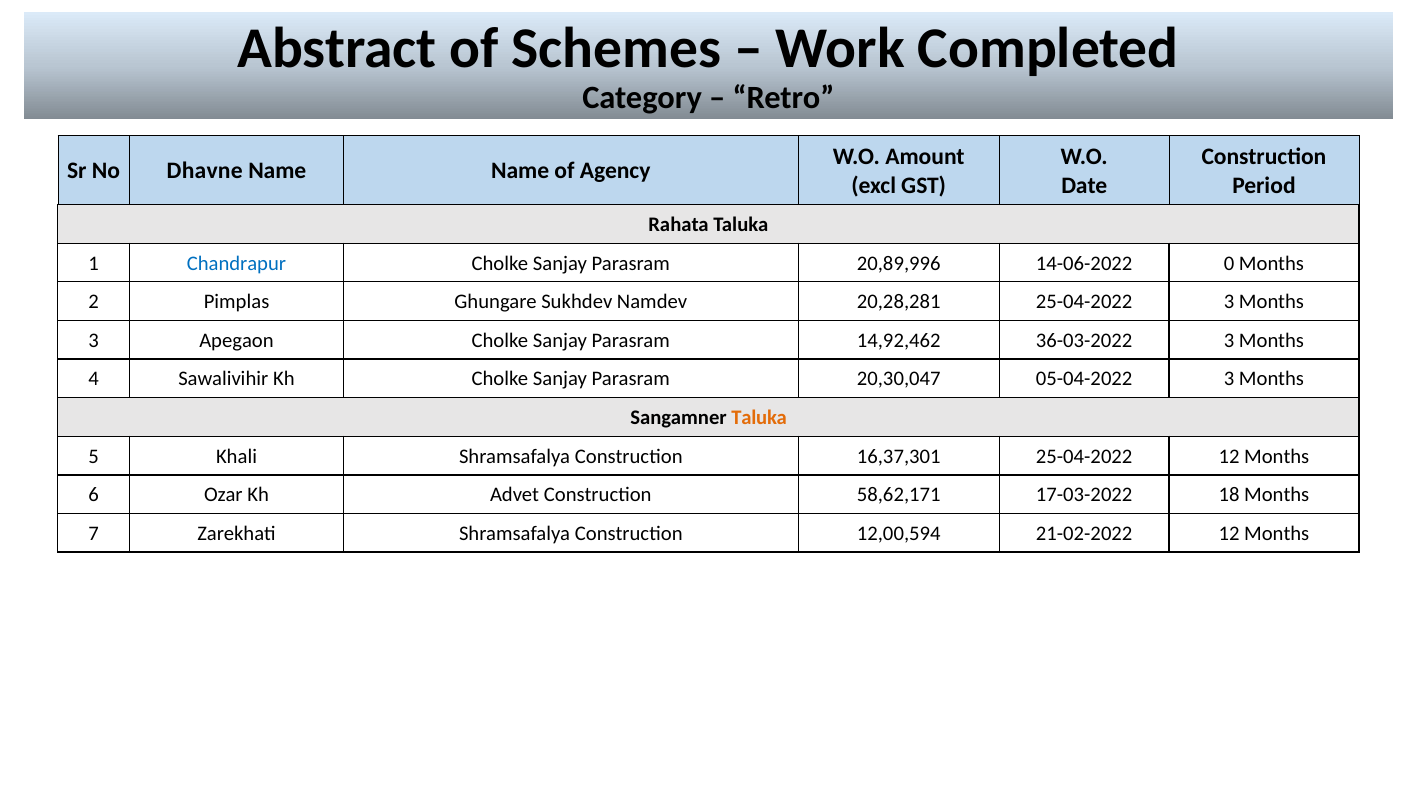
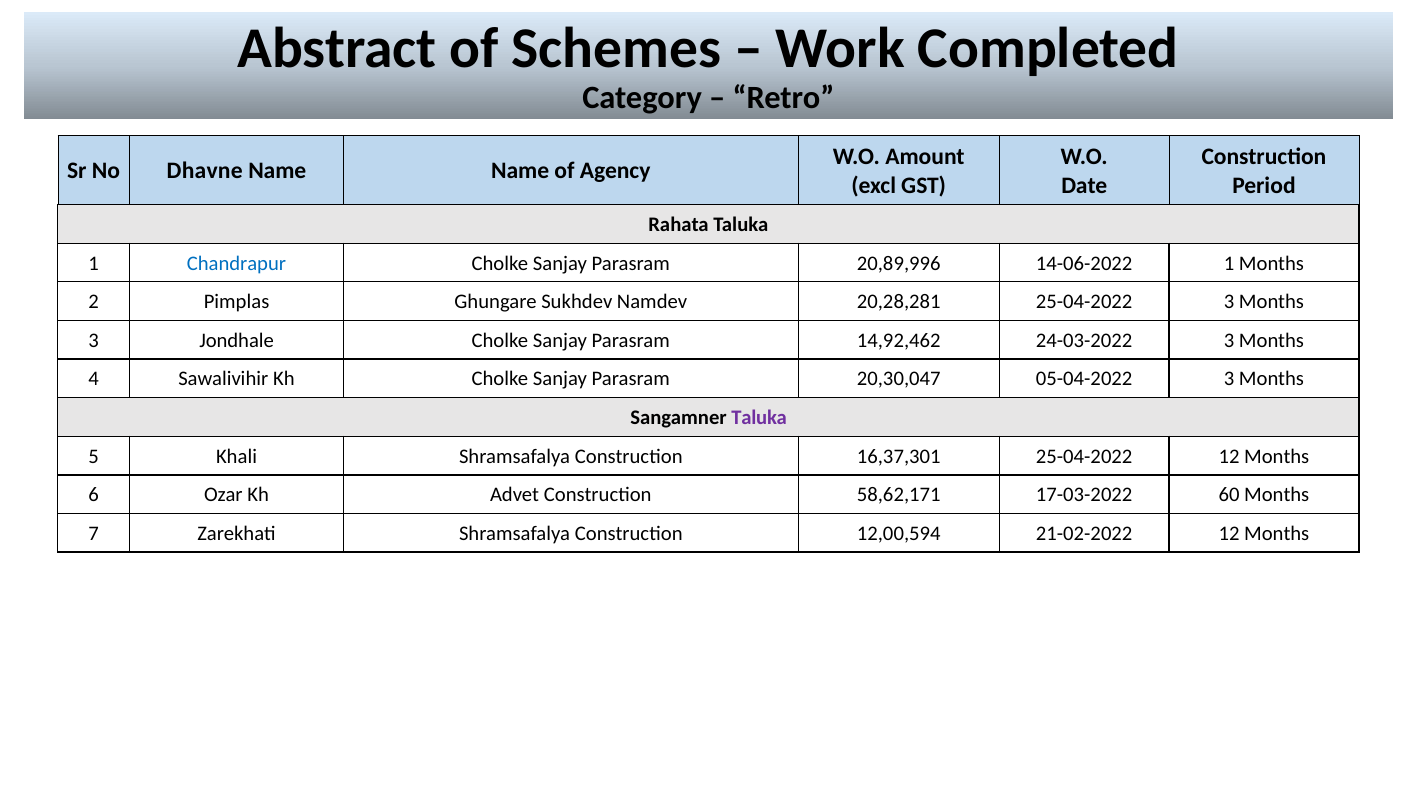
14-06-2022 0: 0 -> 1 (1229, 263)
Apegaon: Apegaon -> Jondhale (237, 341)
36-03-2022: 36-03-2022 -> 24-03-2022 (1084, 341)
Taluka colour: orange -> purple (759, 418)
18: 18 -> 60 (1229, 495)
